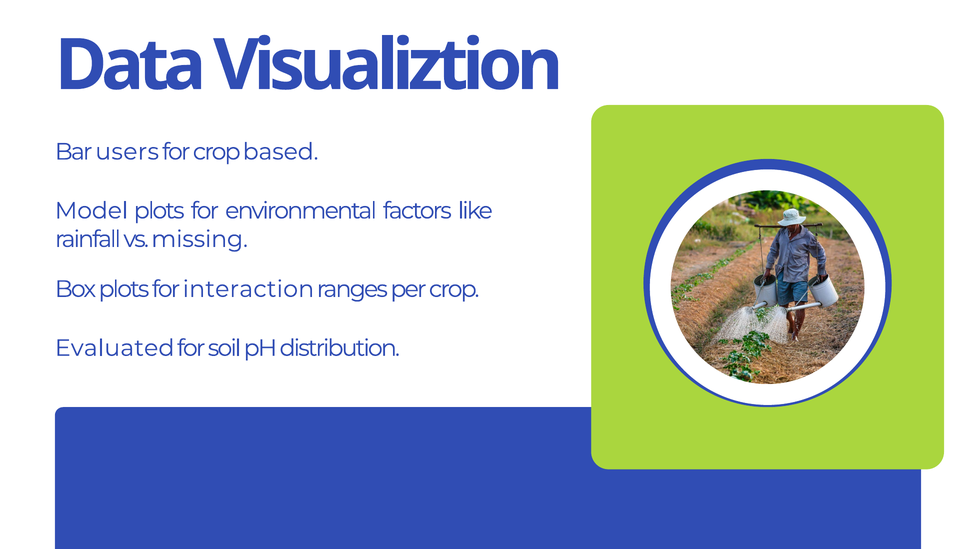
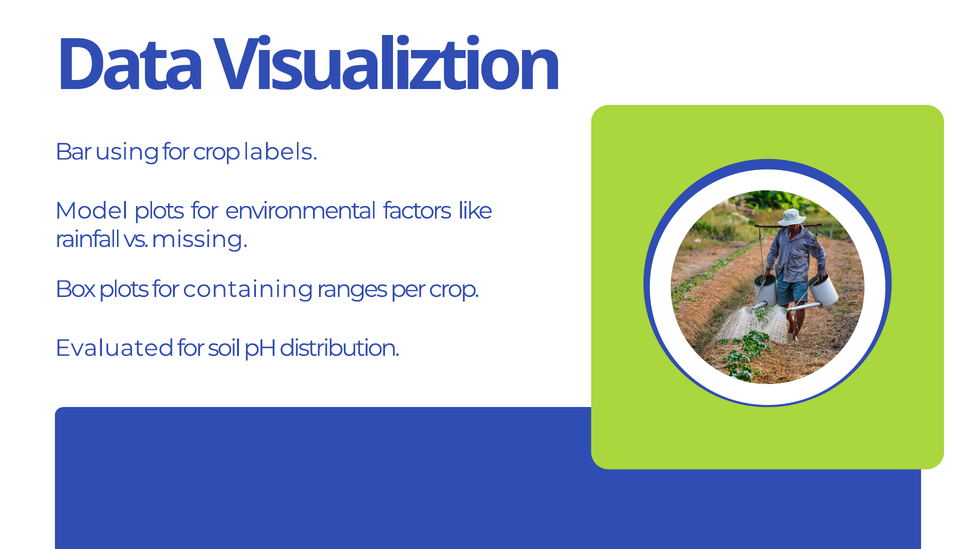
users: users -> using (127, 152)
based: based -> labels (280, 152)
interaction: interaction -> containing (248, 289)
